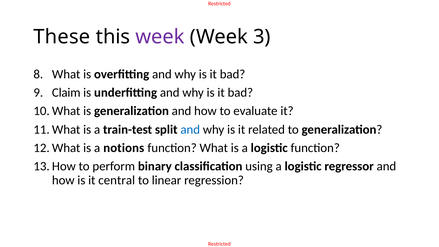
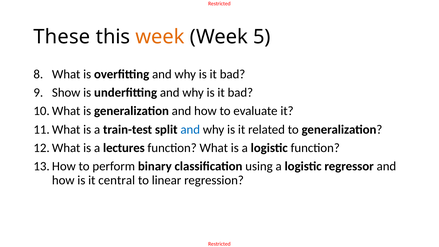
week colour: purple -> orange (160, 37)
3: 3 -> 5 (262, 37)
Claim: Claim -> Show (66, 93)
notions: notions -> lectures (124, 148)
